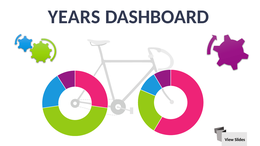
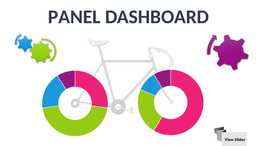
YEARS: YEARS -> PANEL (74, 17)
